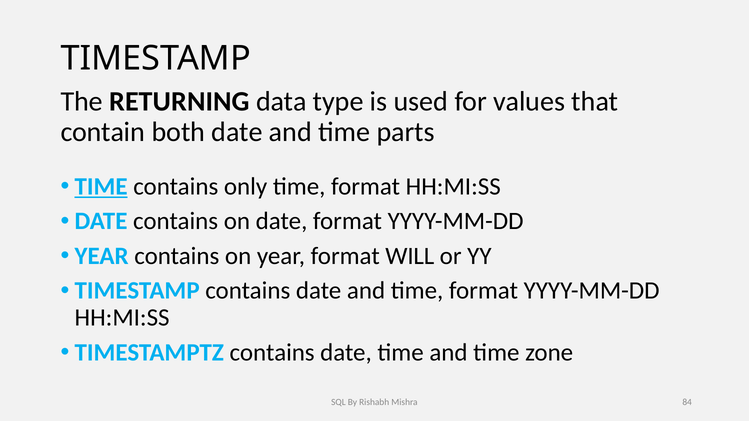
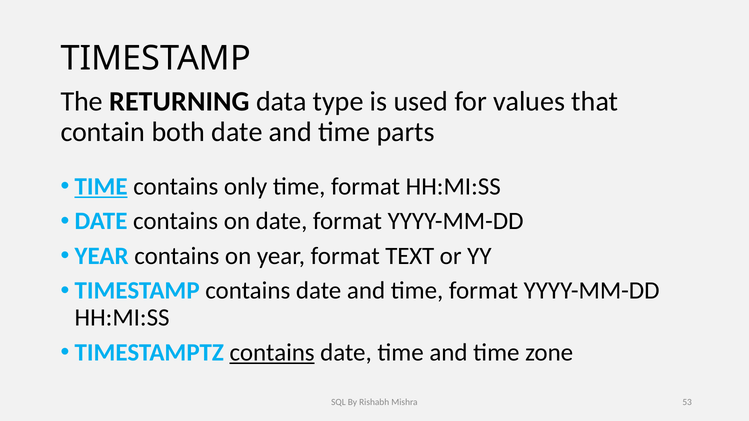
WILL: WILL -> TEXT (410, 256)
contains underline: none -> present (272, 353)
84: 84 -> 53 (687, 402)
